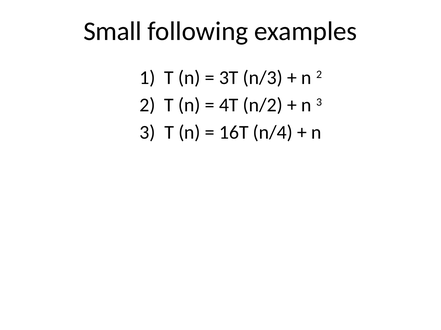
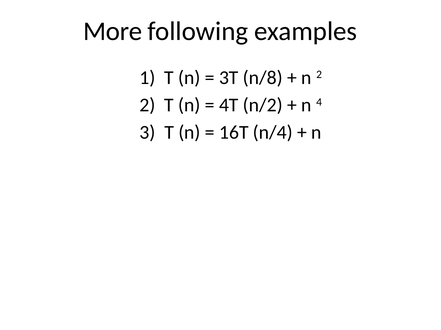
Small: Small -> More (113, 31)
n/3: n/3 -> n/8 (263, 78)
n 3: 3 -> 4 (319, 102)
